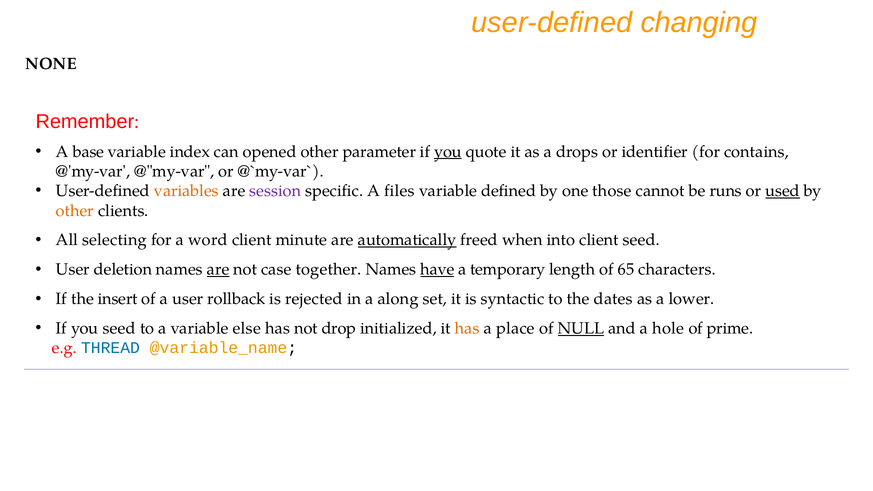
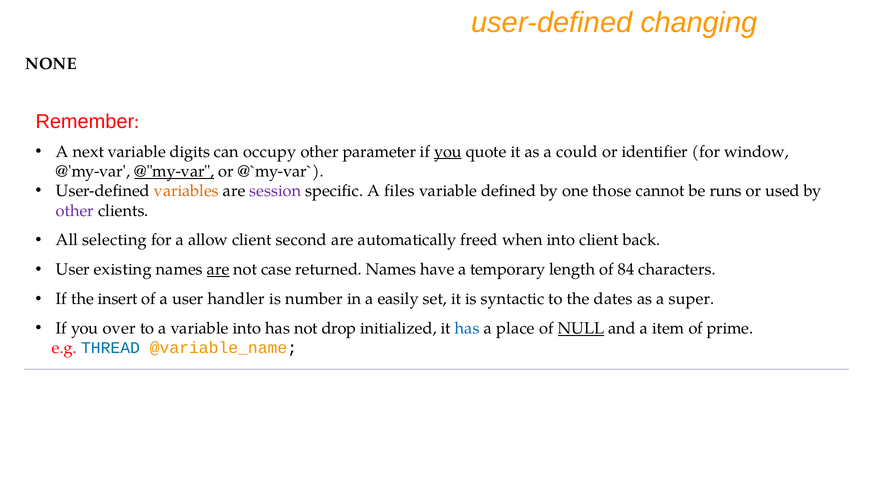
base: base -> next (88, 152)
index: index -> digits (190, 152)
opened: opened -> occupy (270, 152)
drops: drops -> could (577, 152)
contains: contains -> window (757, 152)
@"my-var underline: none -> present (174, 171)
used underline: present -> none (783, 191)
other colour: orange -> purple (75, 211)
word: word -> allow (208, 240)
minute: minute -> second (301, 240)
automatically underline: present -> none (407, 240)
client seed: seed -> back (642, 240)
deletion: deletion -> existing (123, 270)
together: together -> returned (329, 270)
have underline: present -> none (437, 270)
65: 65 -> 84 (626, 270)
rollback: rollback -> handler (236, 299)
rejected: rejected -> number (314, 299)
along: along -> easily (398, 299)
lower: lower -> super (692, 299)
you seed: seed -> over (119, 328)
variable else: else -> into (247, 328)
has colour: orange -> blue (467, 328)
hole: hole -> item (668, 328)
